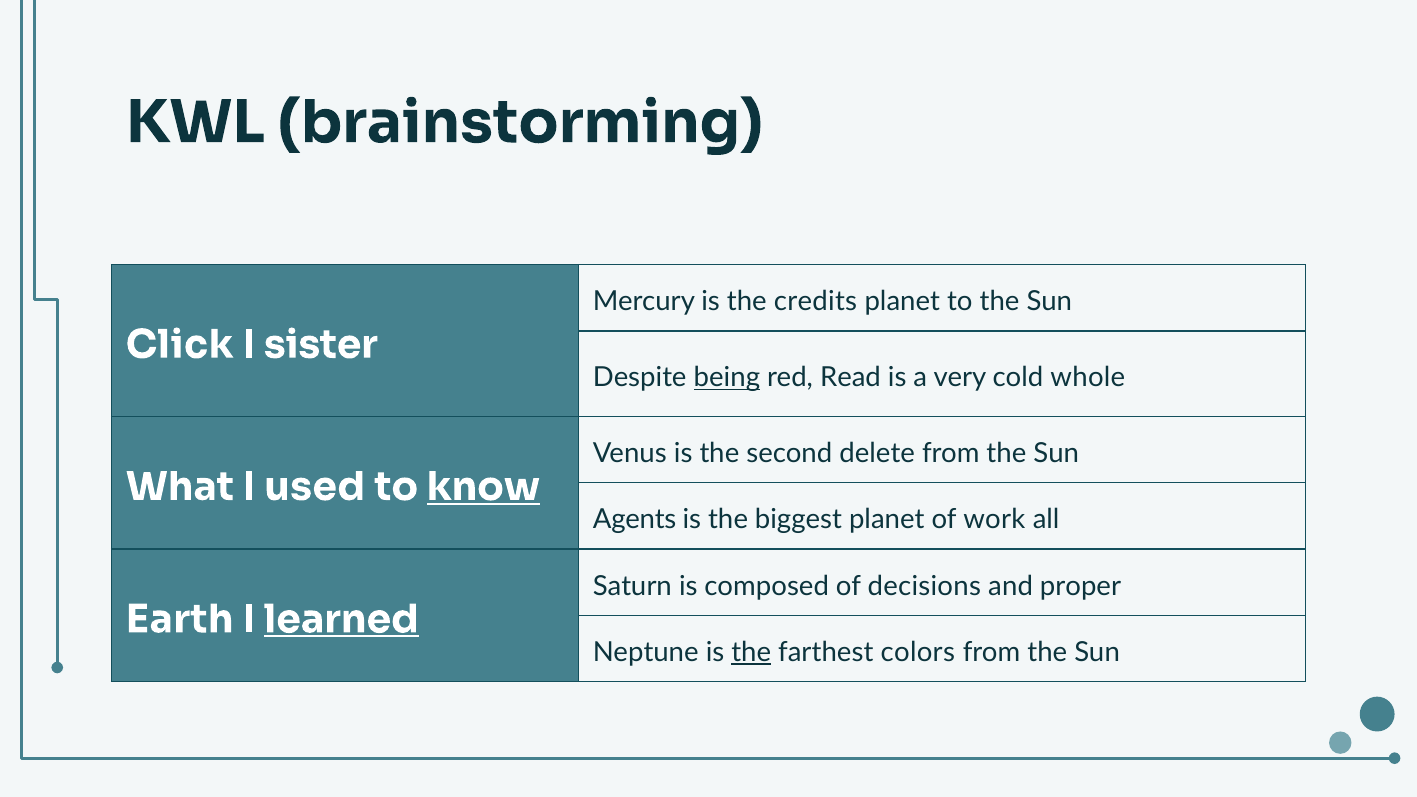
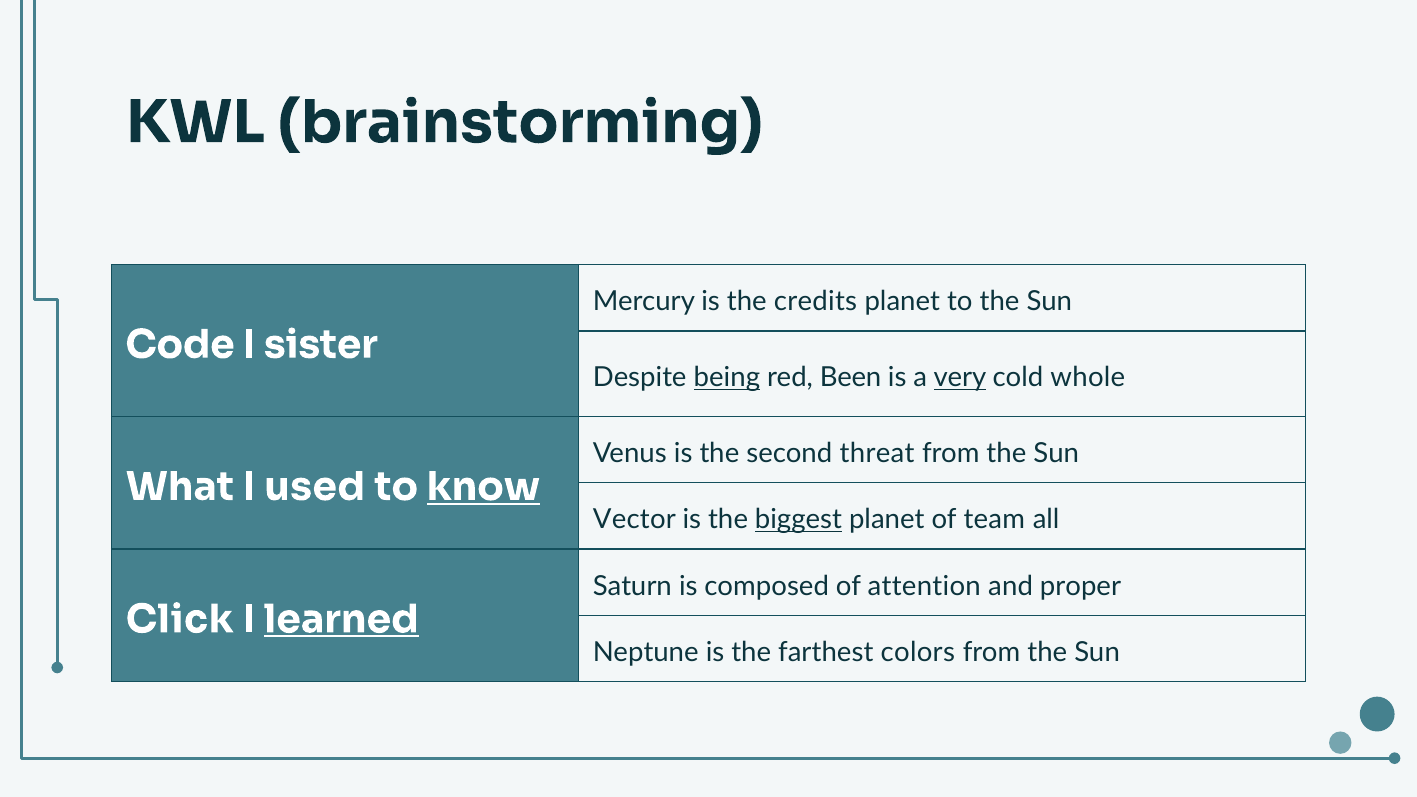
Click: Click -> Code (180, 345)
Read: Read -> Been (851, 378)
very underline: none -> present (960, 378)
delete: delete -> threat (877, 453)
Agents: Agents -> Vector (634, 520)
biggest underline: none -> present (798, 520)
work: work -> team (994, 520)
decisions: decisions -> attention (924, 586)
Earth: Earth -> Click (180, 619)
the underline: present -> none (751, 652)
